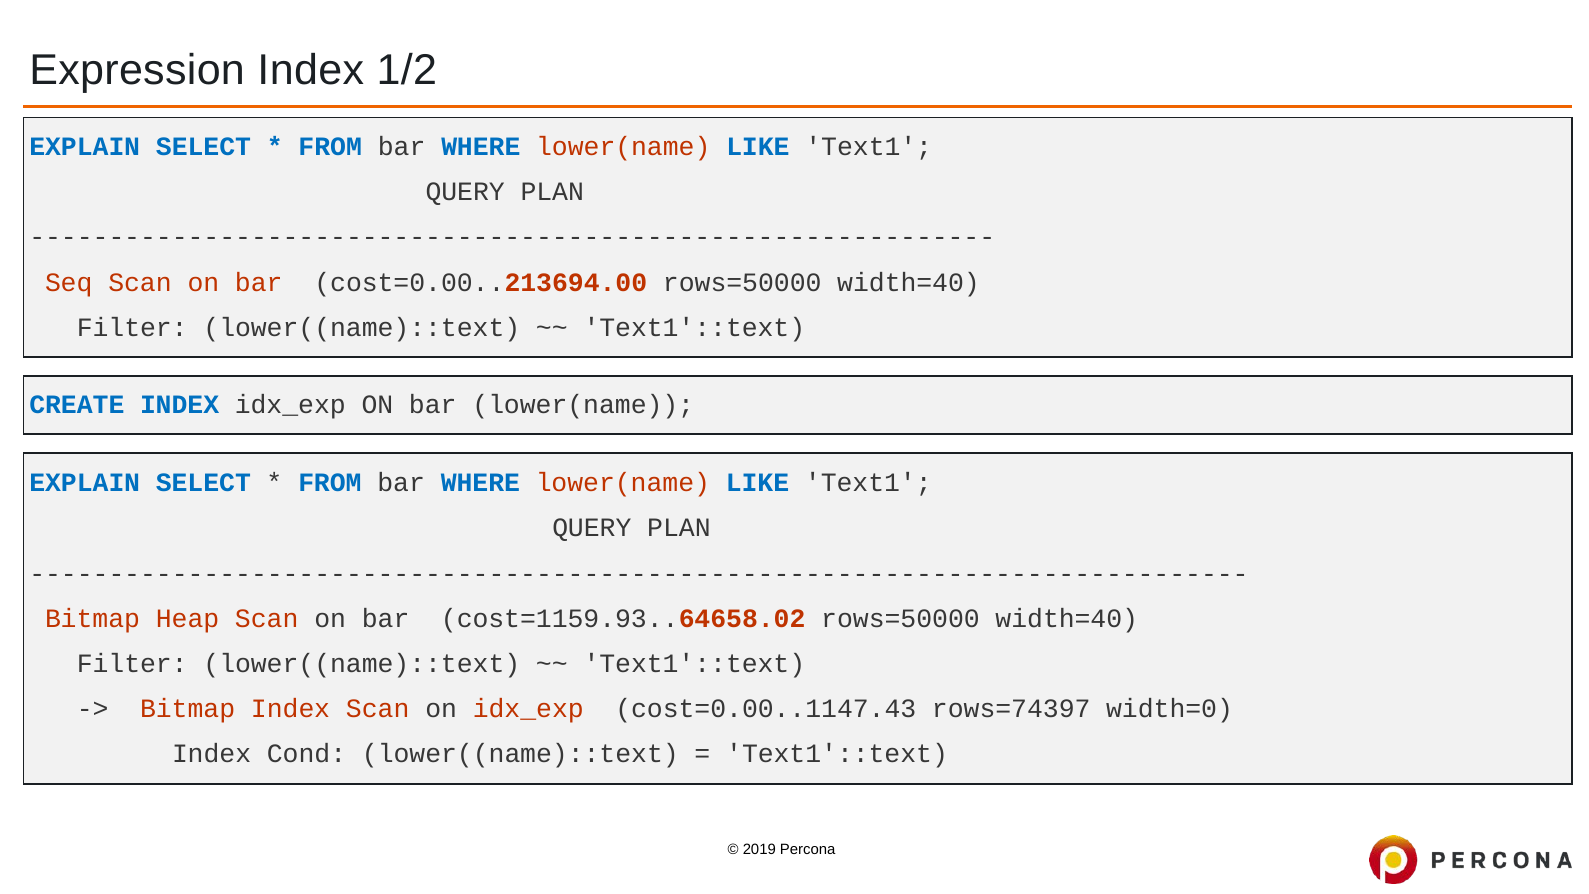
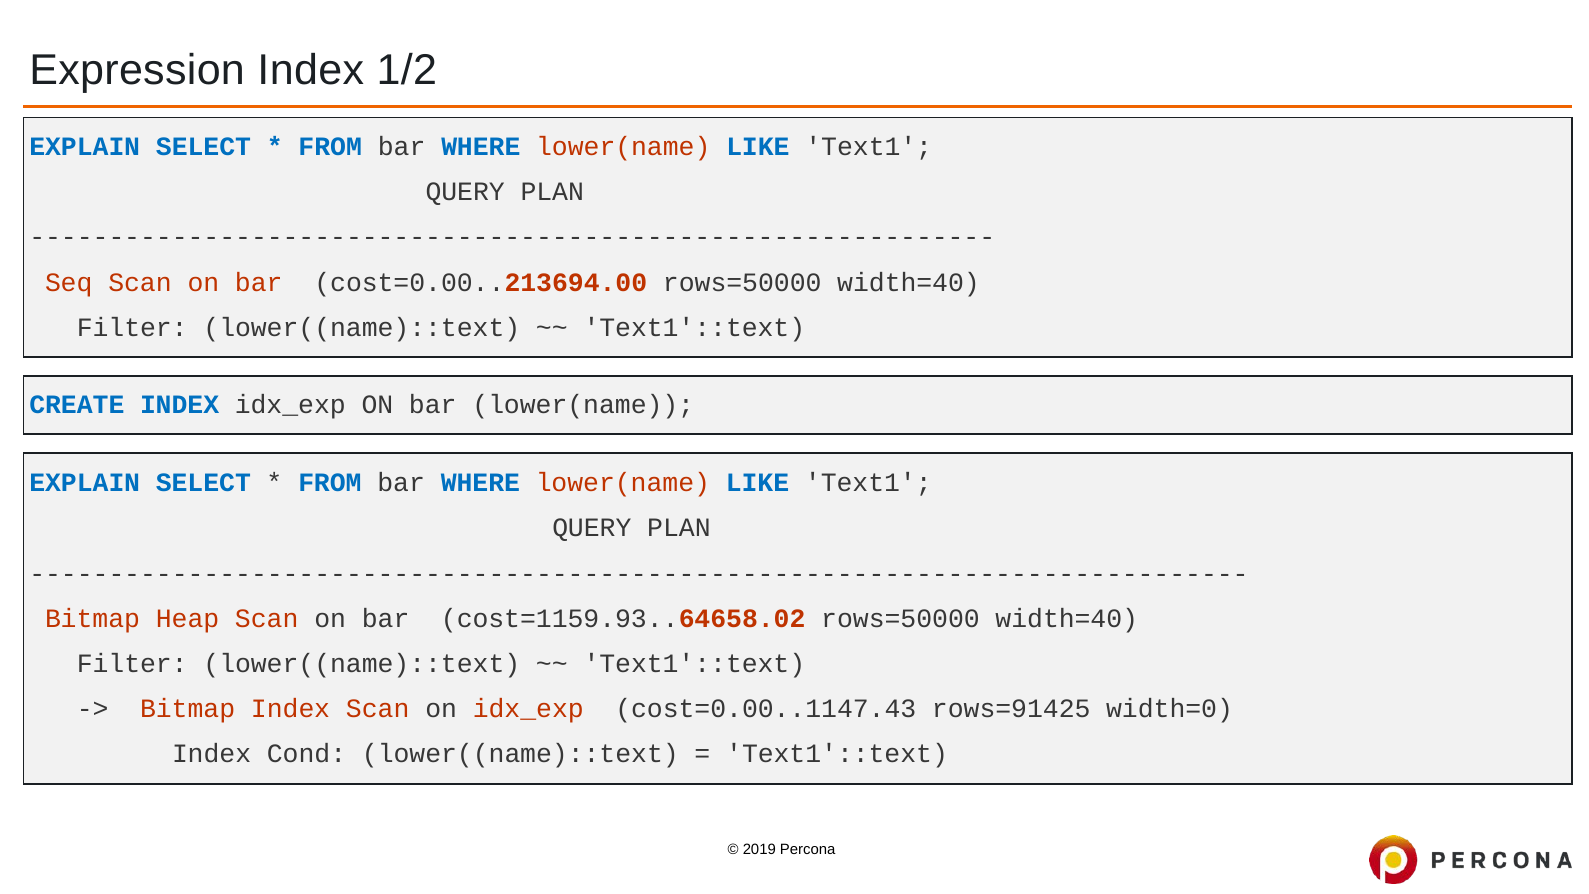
rows=74397: rows=74397 -> rows=91425 (1011, 709)
